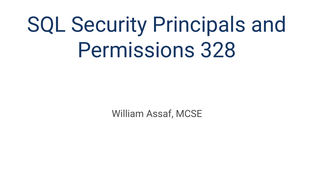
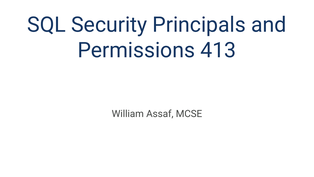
328: 328 -> 413 (218, 50)
